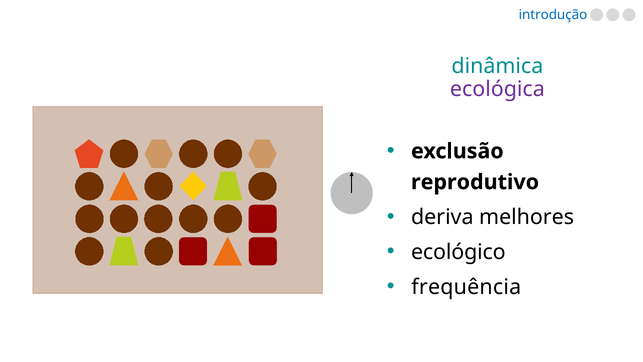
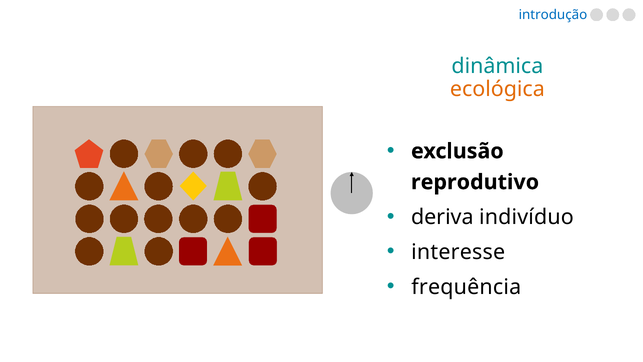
ecológica colour: purple -> orange (497, 89)
melhores: melhores -> indivíduo (526, 217)
ecológico: ecológico -> interesse (458, 252)
